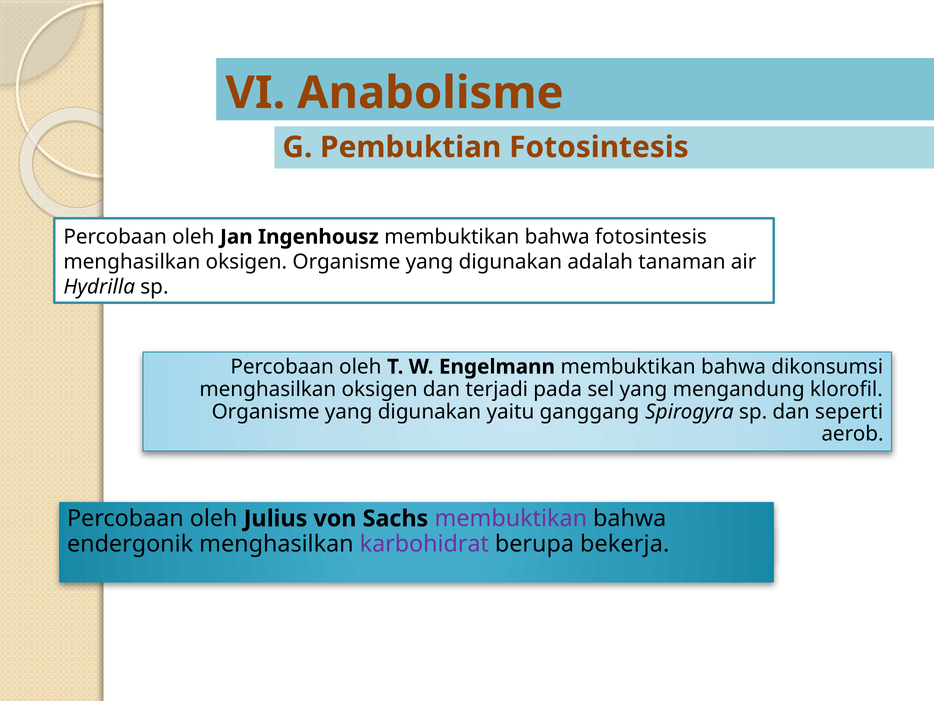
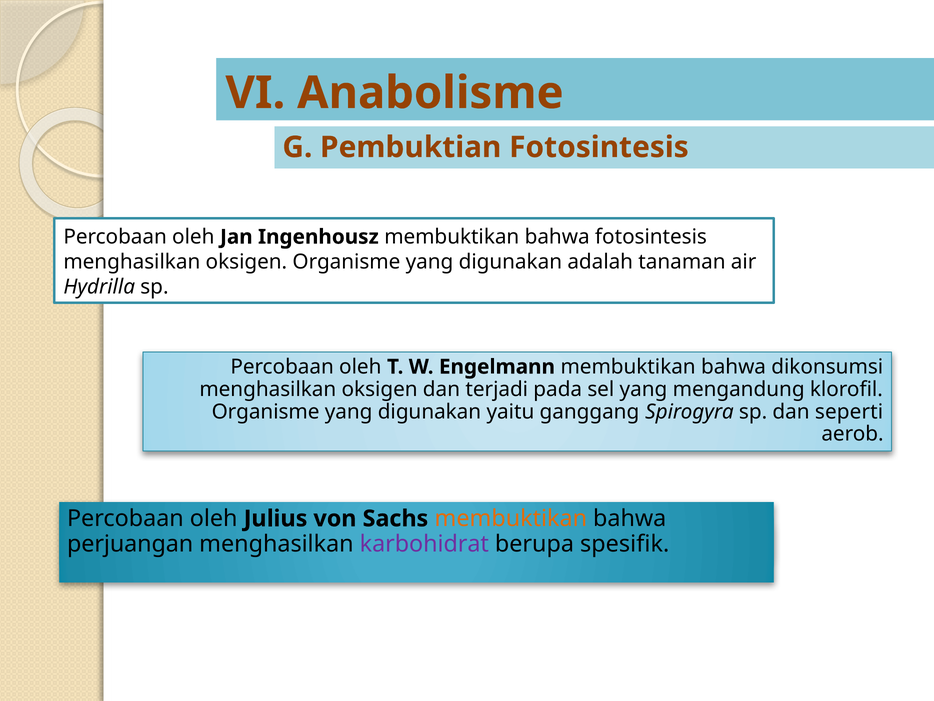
membuktikan colour: purple -> orange (511, 518)
endergonik: endergonik -> perjuangan (130, 543)
bekerja: bekerja -> spesifik (625, 543)
